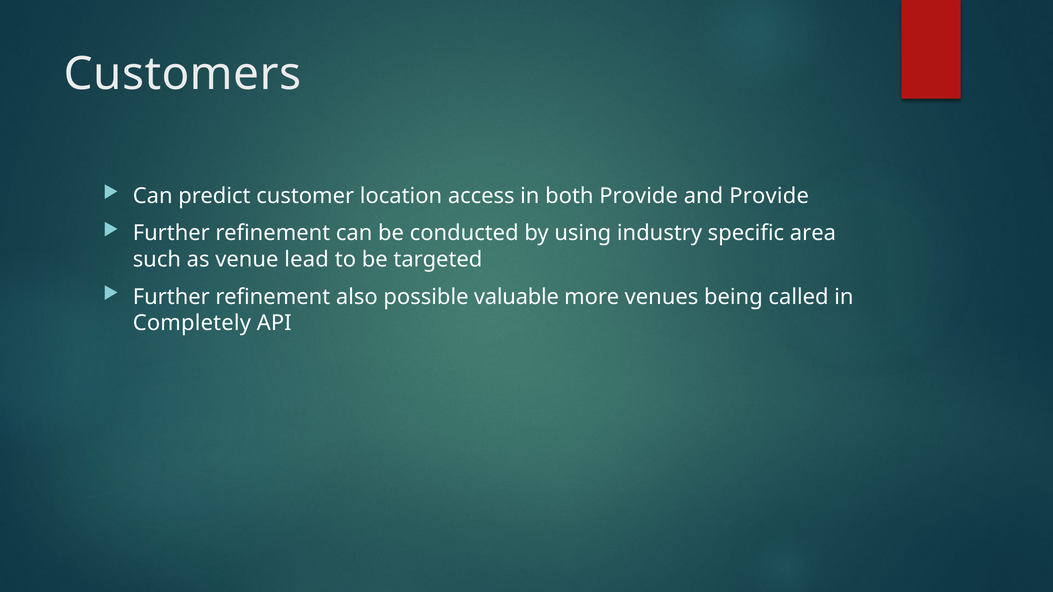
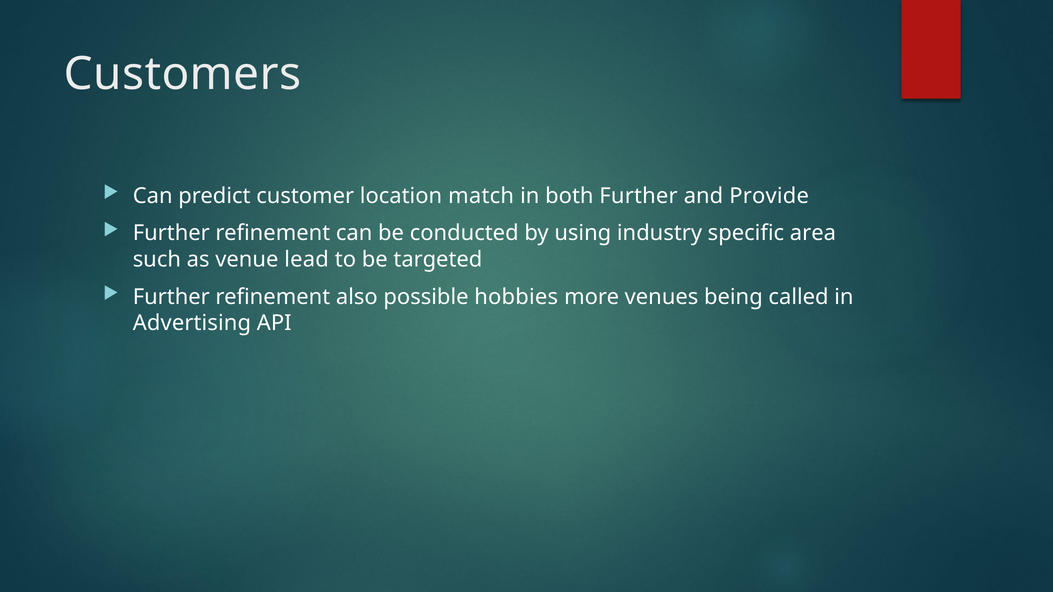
access: access -> match (481, 196)
both Provide: Provide -> Further (639, 196)
valuable: valuable -> hobbies (516, 297)
Completely: Completely -> Advertising (192, 323)
